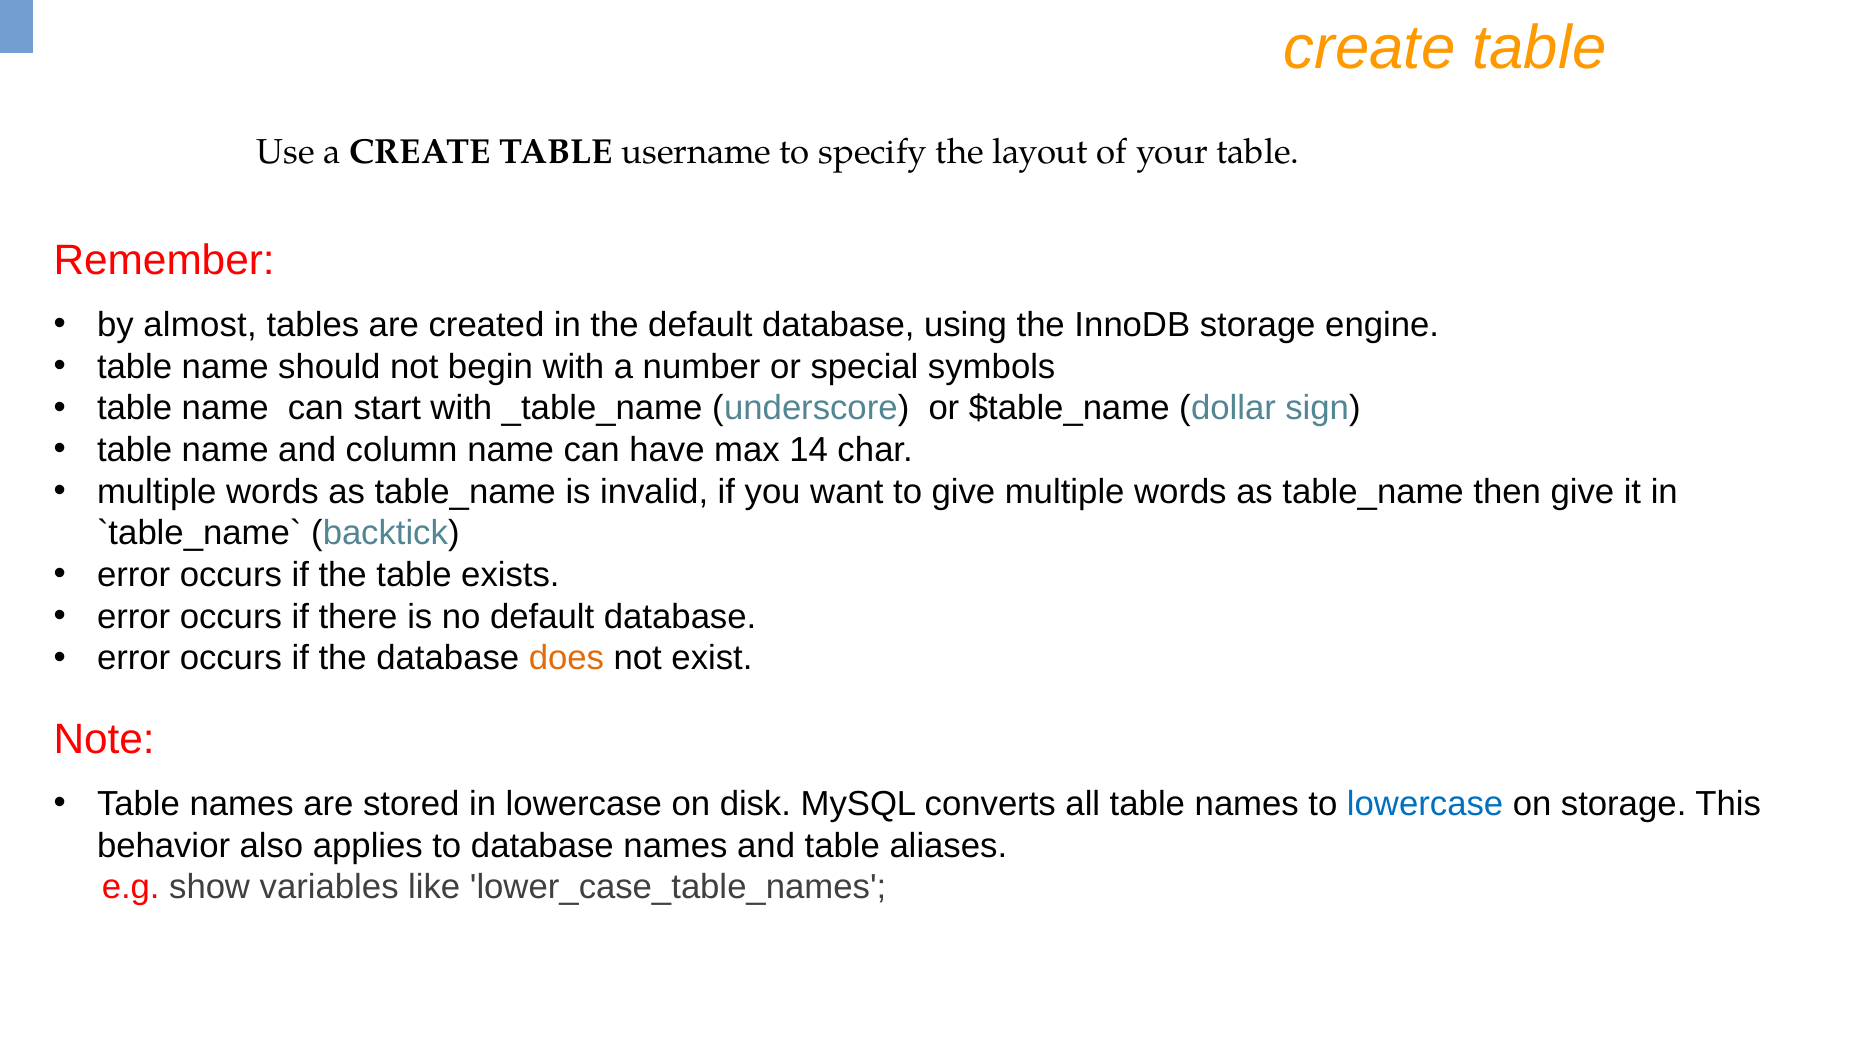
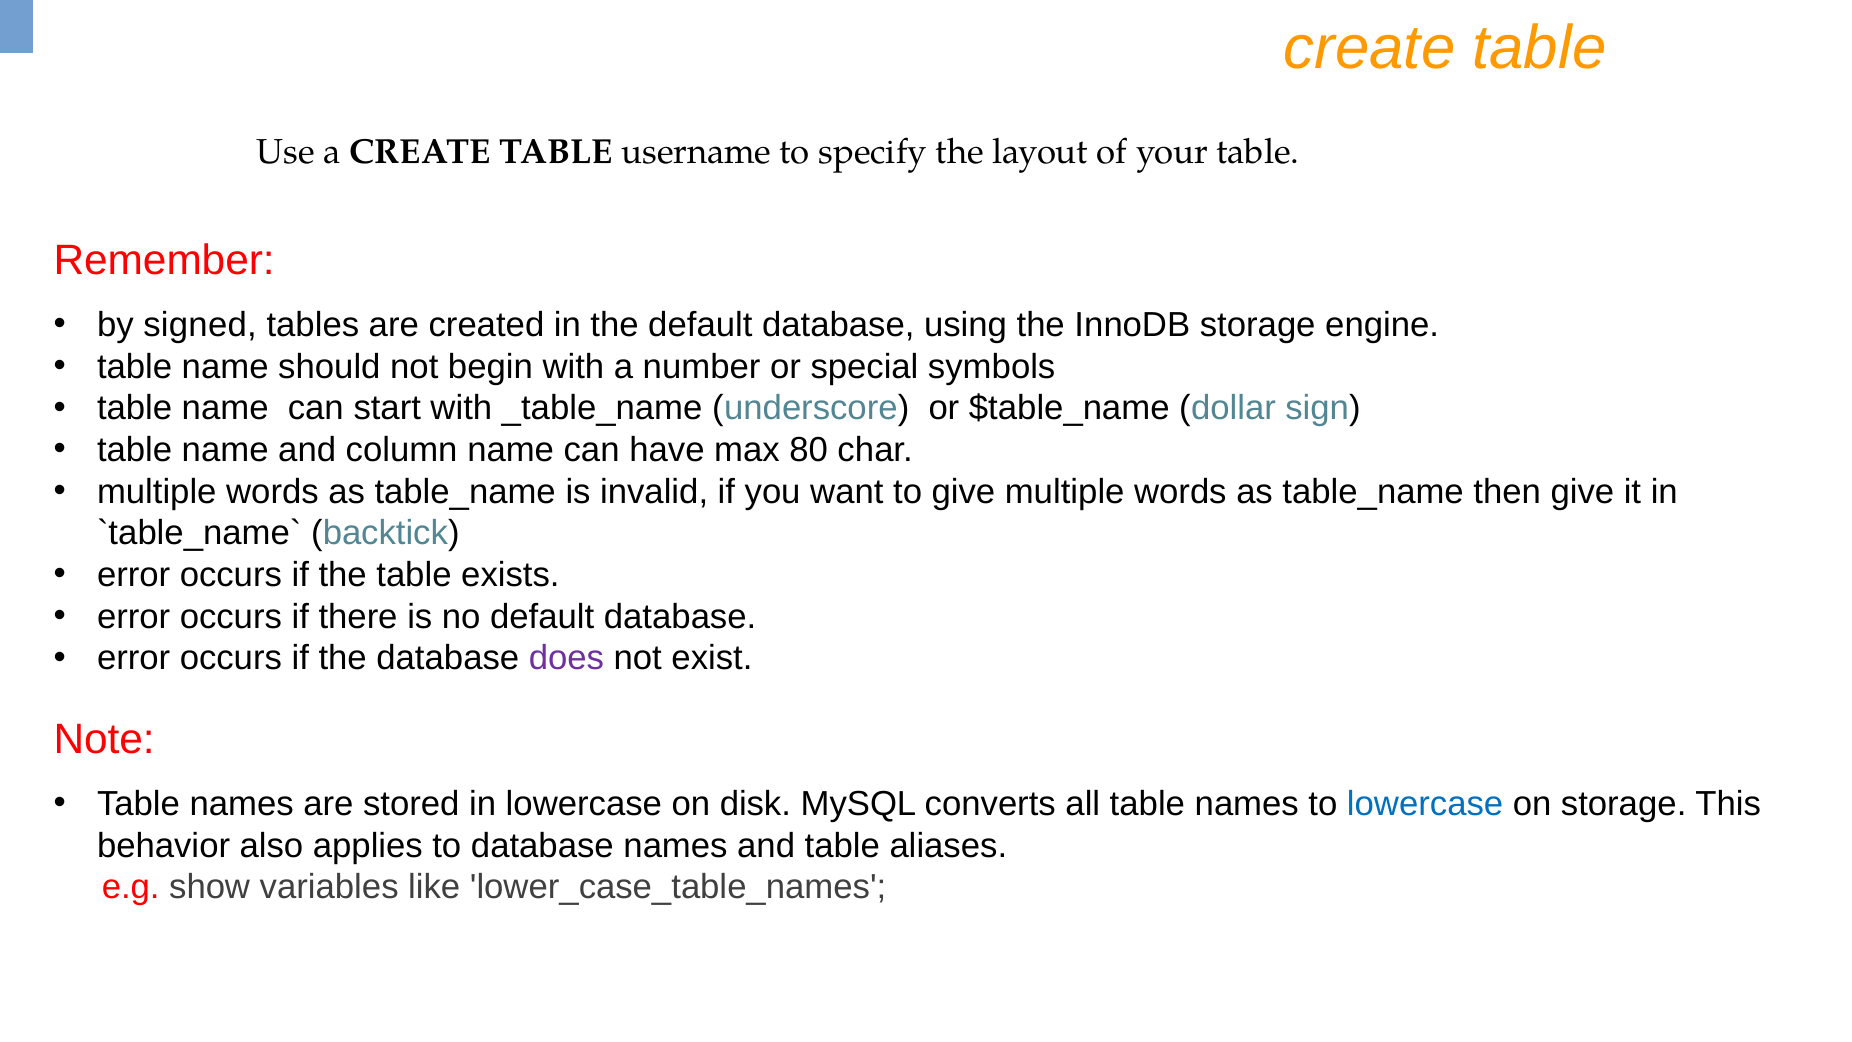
almost: almost -> signed (200, 325)
14: 14 -> 80 (809, 450)
does colour: orange -> purple (566, 658)
